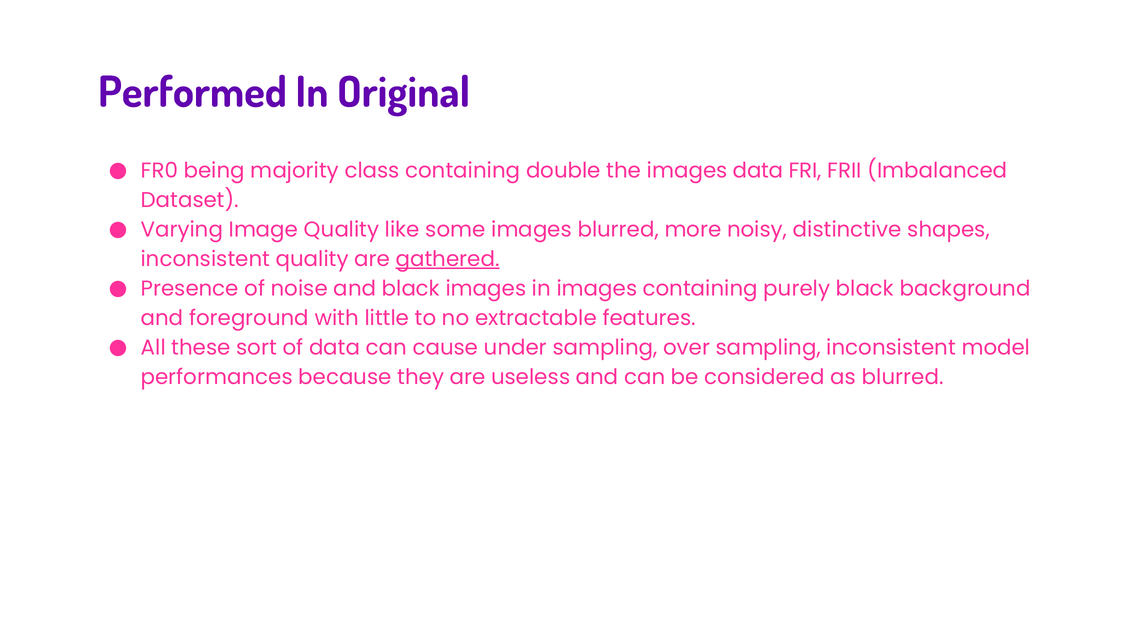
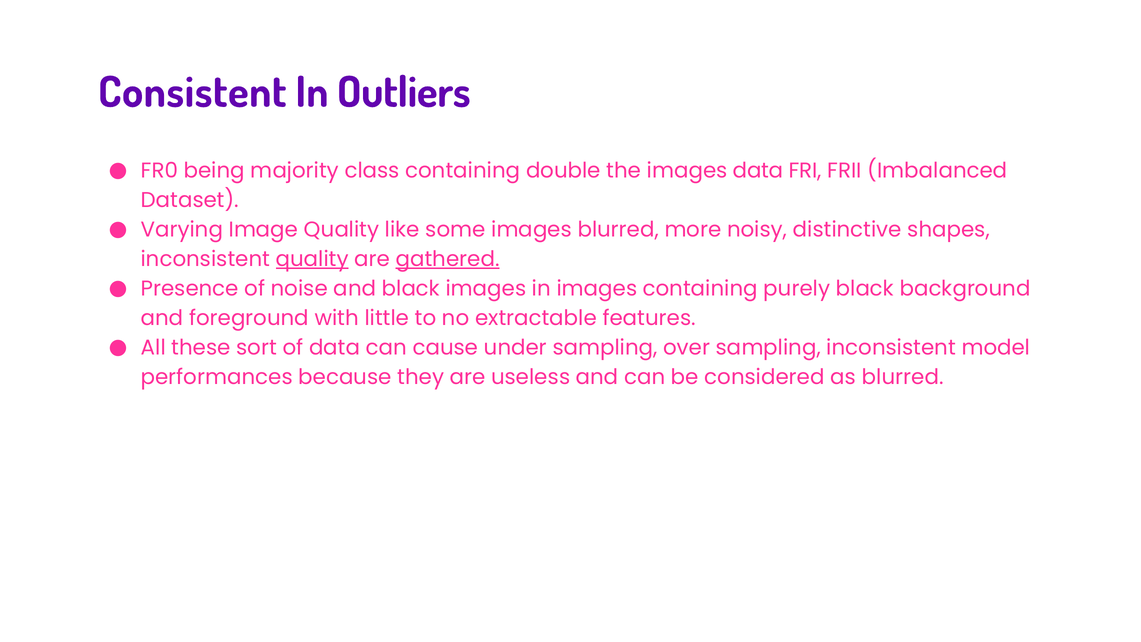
Performed: Performed -> Consistent (192, 93)
Original: Original -> Outliers (404, 93)
quality underline: none -> present (312, 259)
